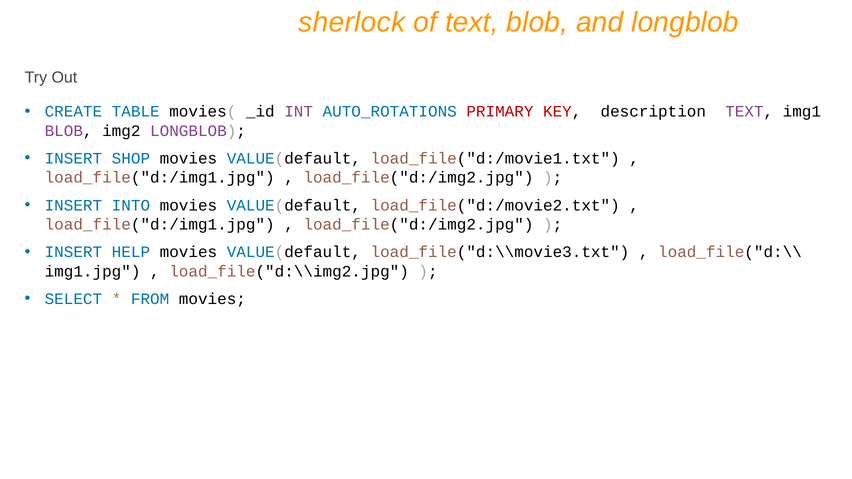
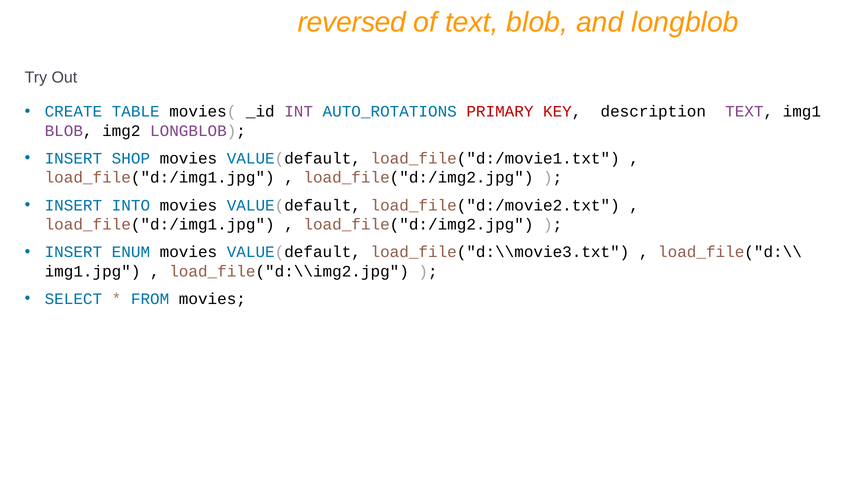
sherlock: sherlock -> reversed (352, 22)
HELP: HELP -> ENUM (131, 252)
